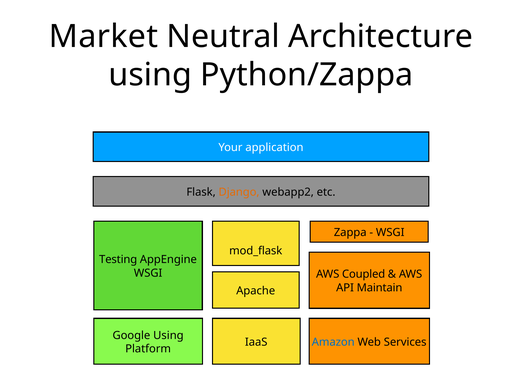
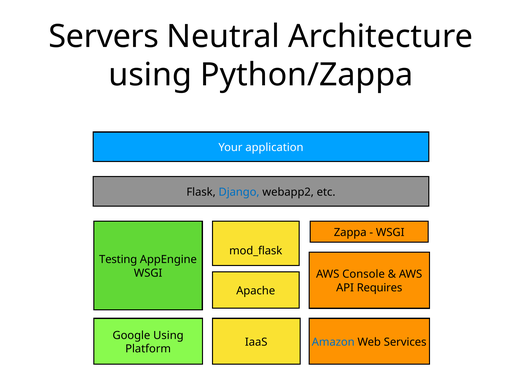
Market: Market -> Servers (104, 36)
Django colour: orange -> blue (239, 192)
Coupled: Coupled -> Console (364, 275)
Maintain: Maintain -> Requires (380, 288)
